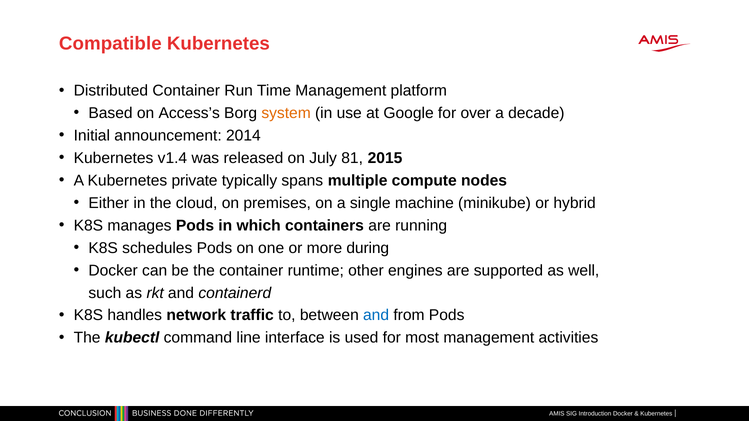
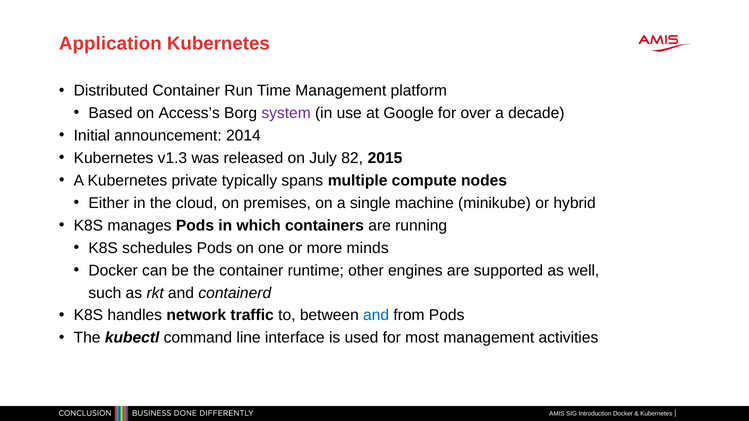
Compatible: Compatible -> Application (110, 44)
system colour: orange -> purple (286, 113)
v1.4: v1.4 -> v1.3 (172, 158)
81: 81 -> 82 (352, 158)
during: during -> minds (368, 248)
